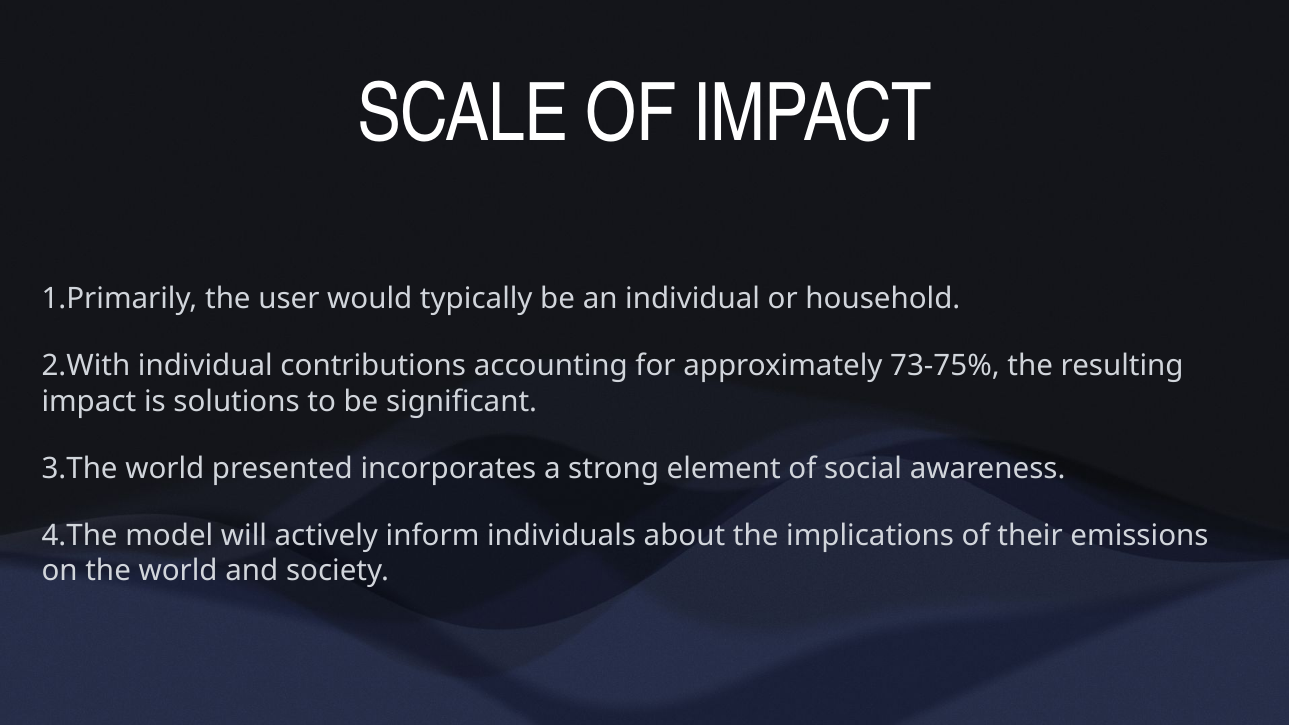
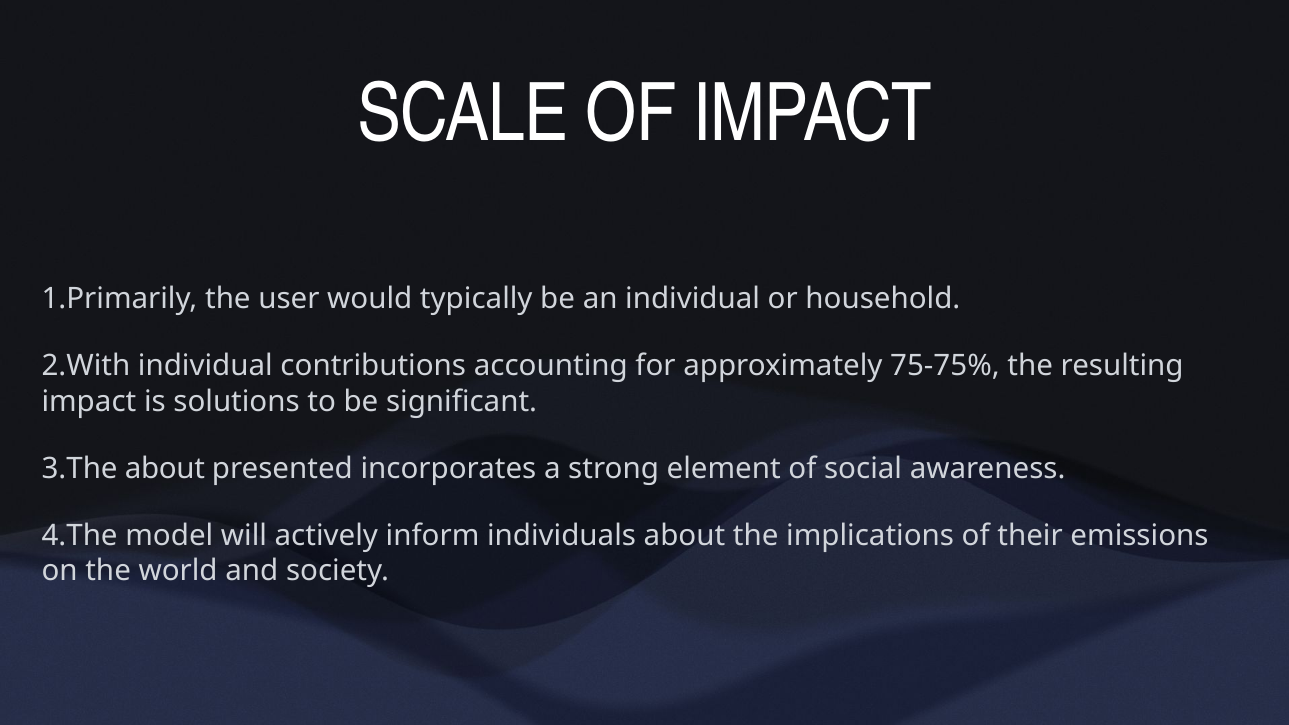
73-75%: 73-75% -> 75-75% (945, 366)
world: world -> about (165, 468)
